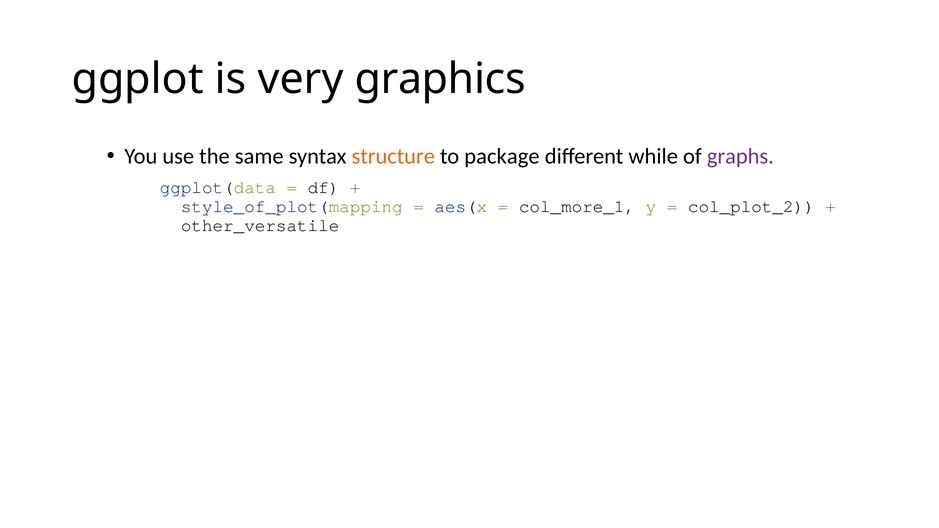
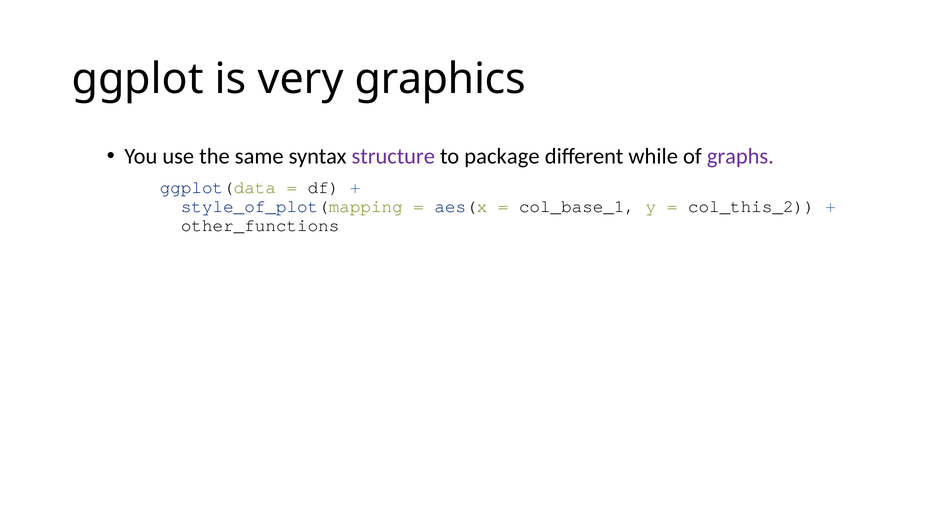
structure colour: orange -> purple (393, 156)
col_more_1: col_more_1 -> col_base_1 (577, 207)
col_plot_2: col_plot_2 -> col_this_2 (751, 207)
other_versatile: other_versatile -> other_functions (260, 226)
